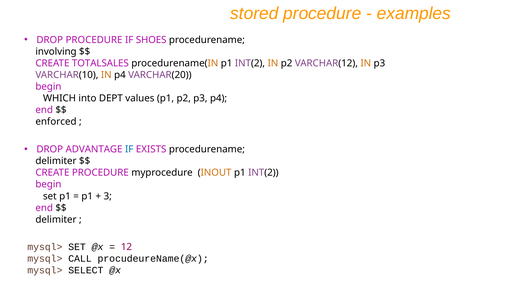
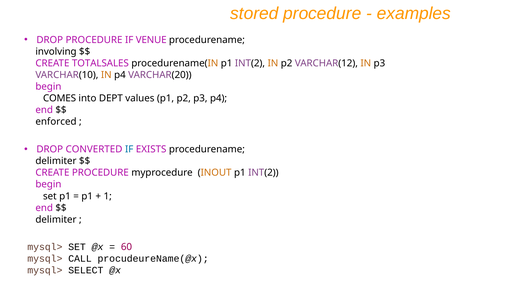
SHOES: SHOES -> VENUE (151, 40)
WHICH: WHICH -> COMES (60, 98)
ADVANTAGE: ADVANTAGE -> CONVERTED (94, 150)
3: 3 -> 1 (108, 196)
12: 12 -> 60 (127, 247)
